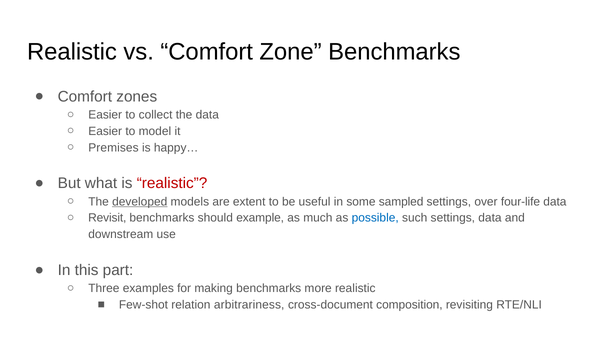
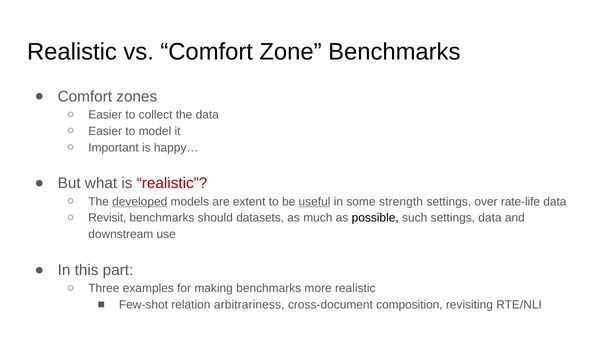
Premises: Premises -> Important (114, 148)
useful underline: none -> present (314, 202)
sampled: sampled -> strength (401, 202)
four-life: four-life -> rate-life (520, 202)
example: example -> datasets (260, 218)
possible colour: blue -> black (375, 218)
